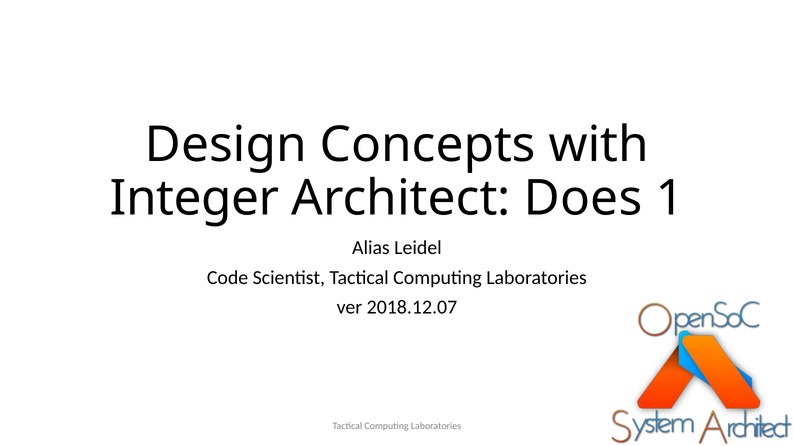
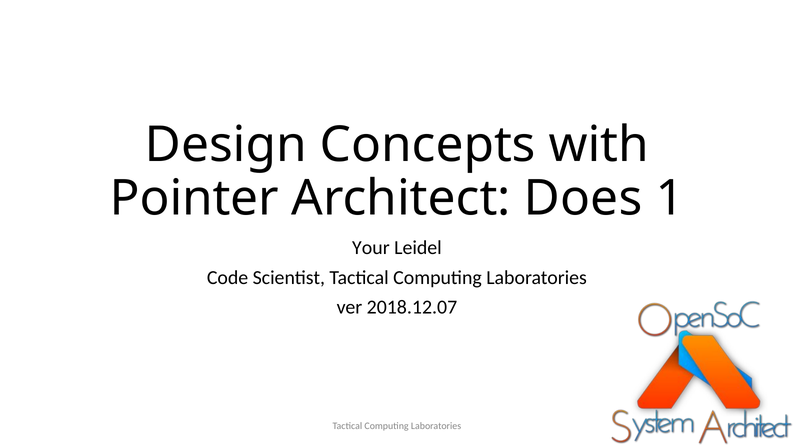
Integer: Integer -> Pointer (194, 198)
Alias: Alias -> Your (371, 248)
